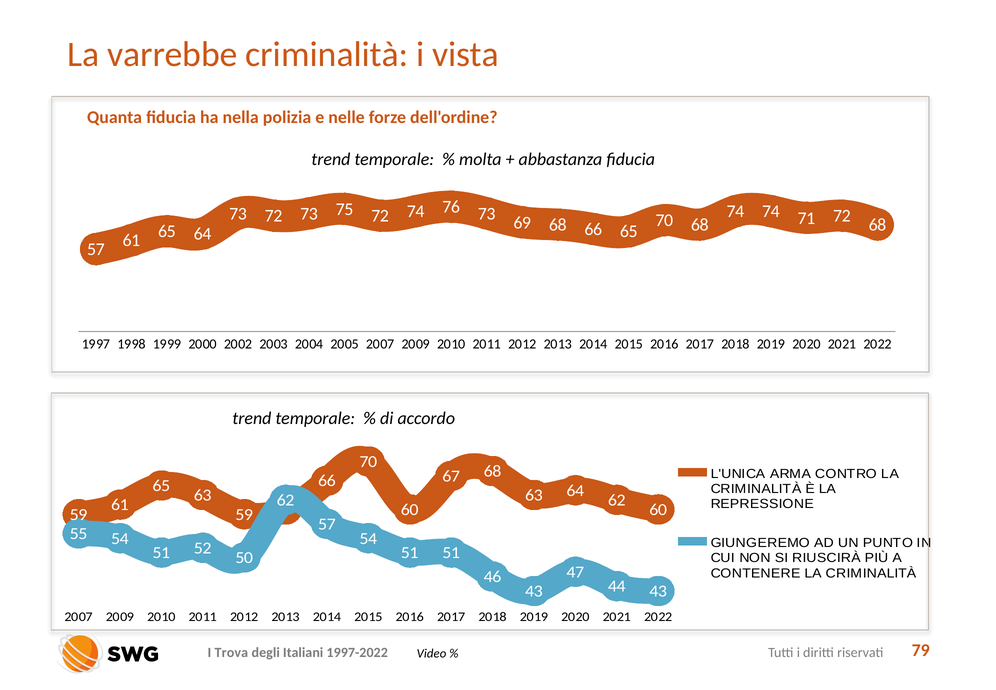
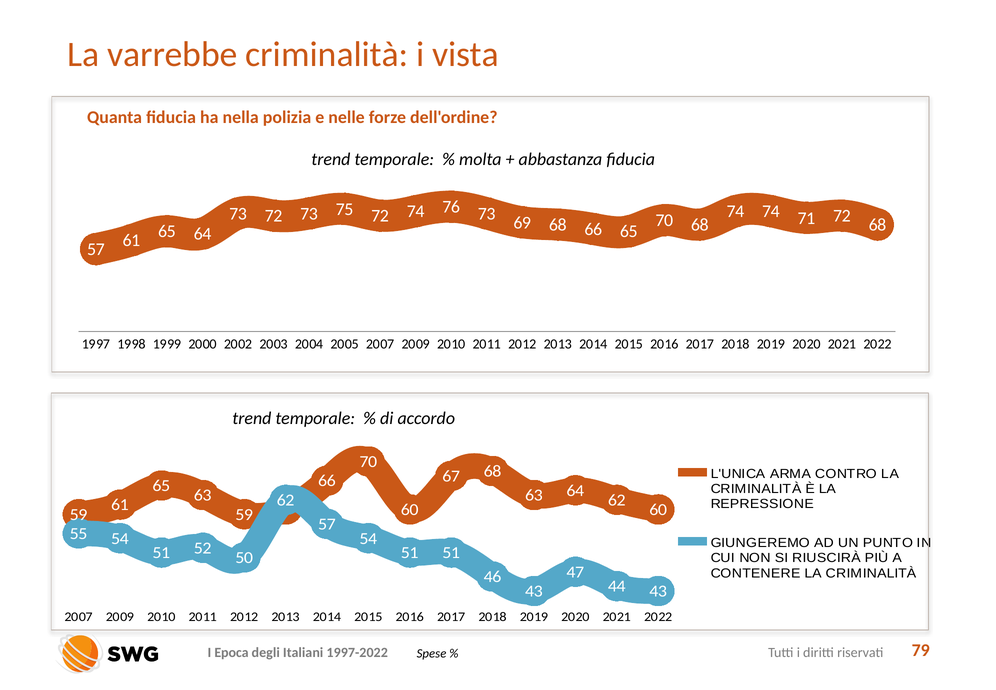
Trova: Trova -> Epoca (231, 652)
Video: Video -> Spese (432, 653)
